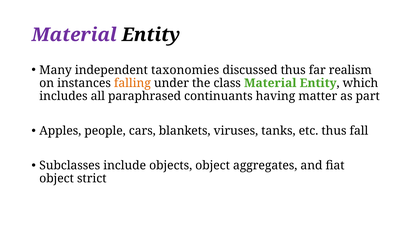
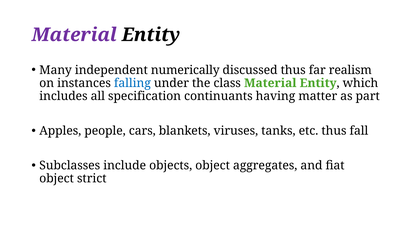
taxonomies: taxonomies -> numerically (185, 70)
falling colour: orange -> blue (132, 83)
paraphrased: paraphrased -> specification (145, 96)
